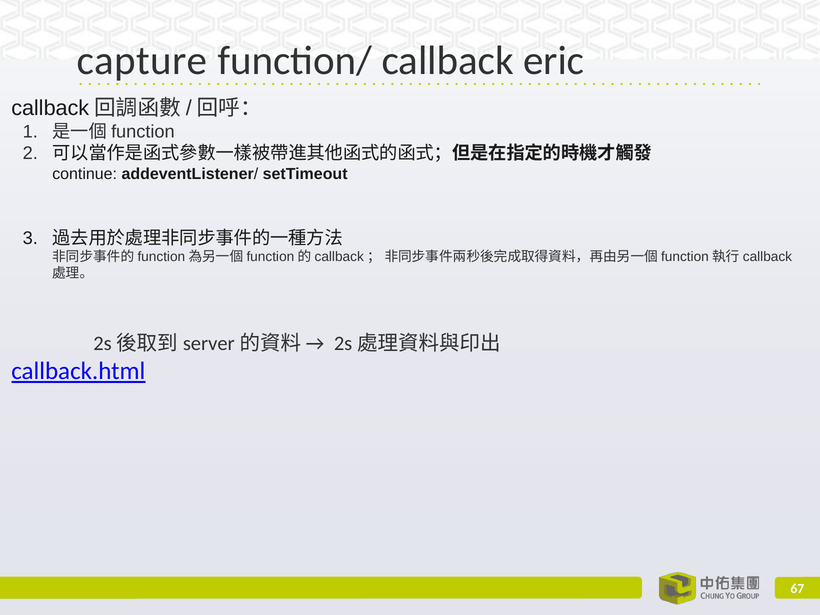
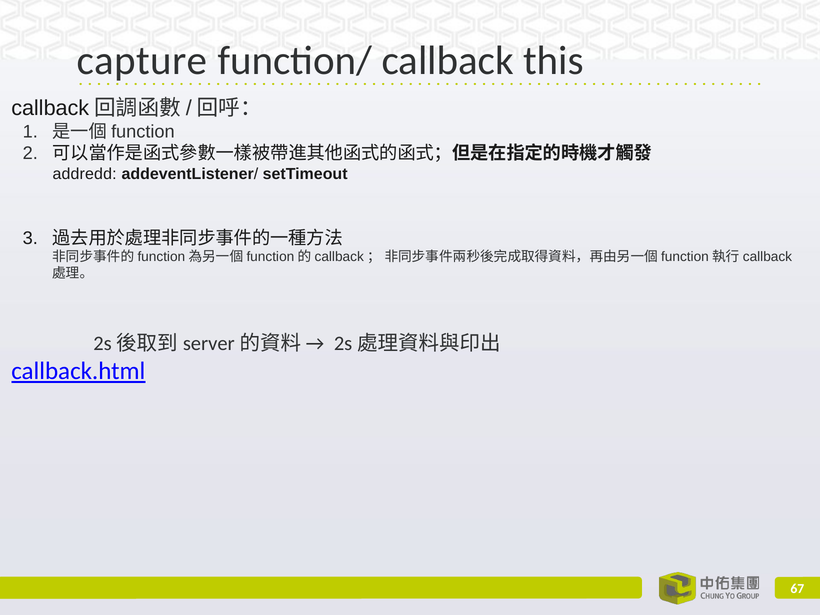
eric: eric -> this (554, 61)
continue: continue -> addredd (85, 174)
